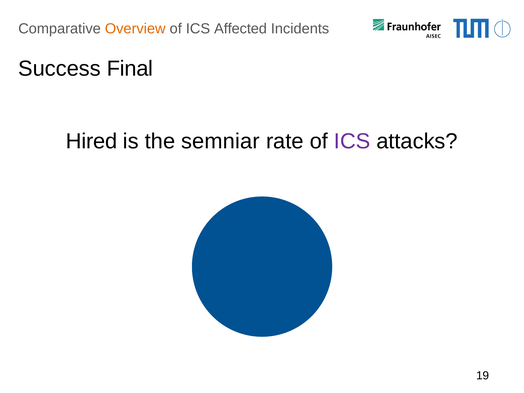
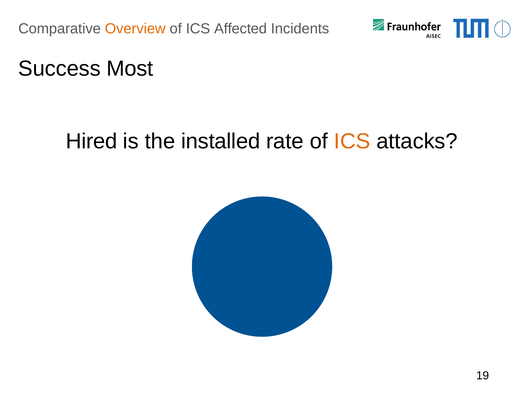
Final: Final -> Most (130, 69)
semniar: semniar -> installed (221, 141)
ICS colour: purple -> orange (352, 141)
